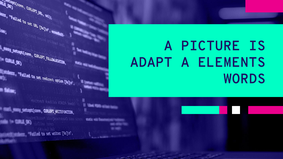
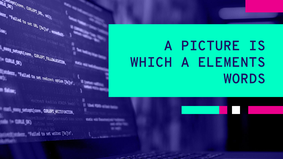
ADAPT: ADAPT -> WHICH (151, 62)
